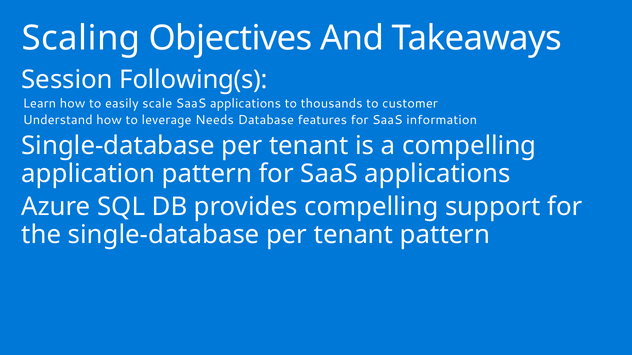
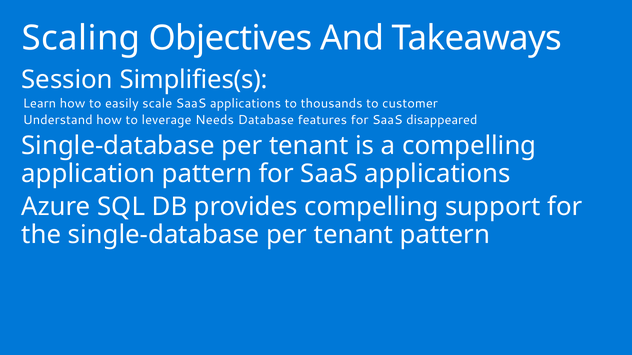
Following(s: Following(s -> Simplifies(s (194, 80)
information: information -> disappeared (442, 120)
